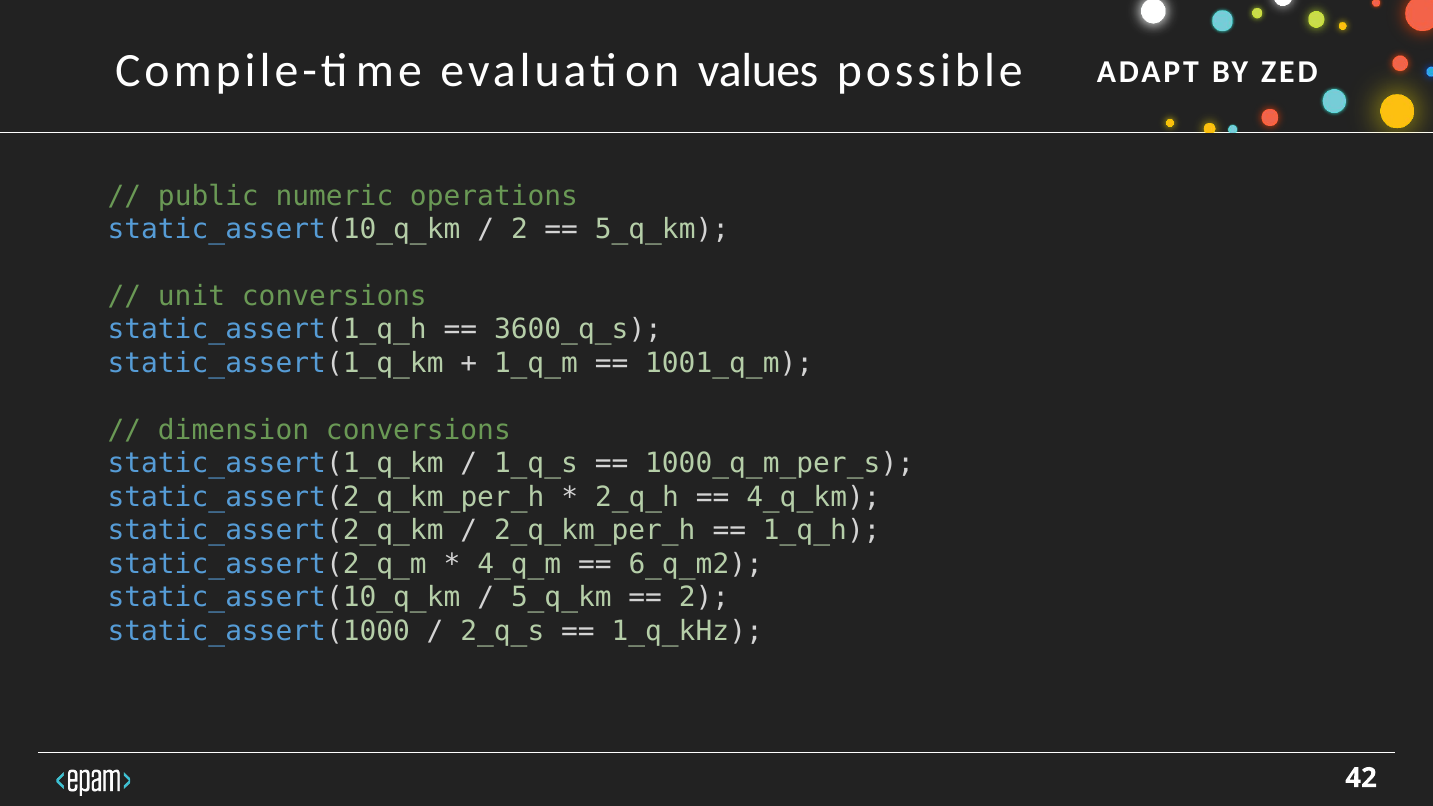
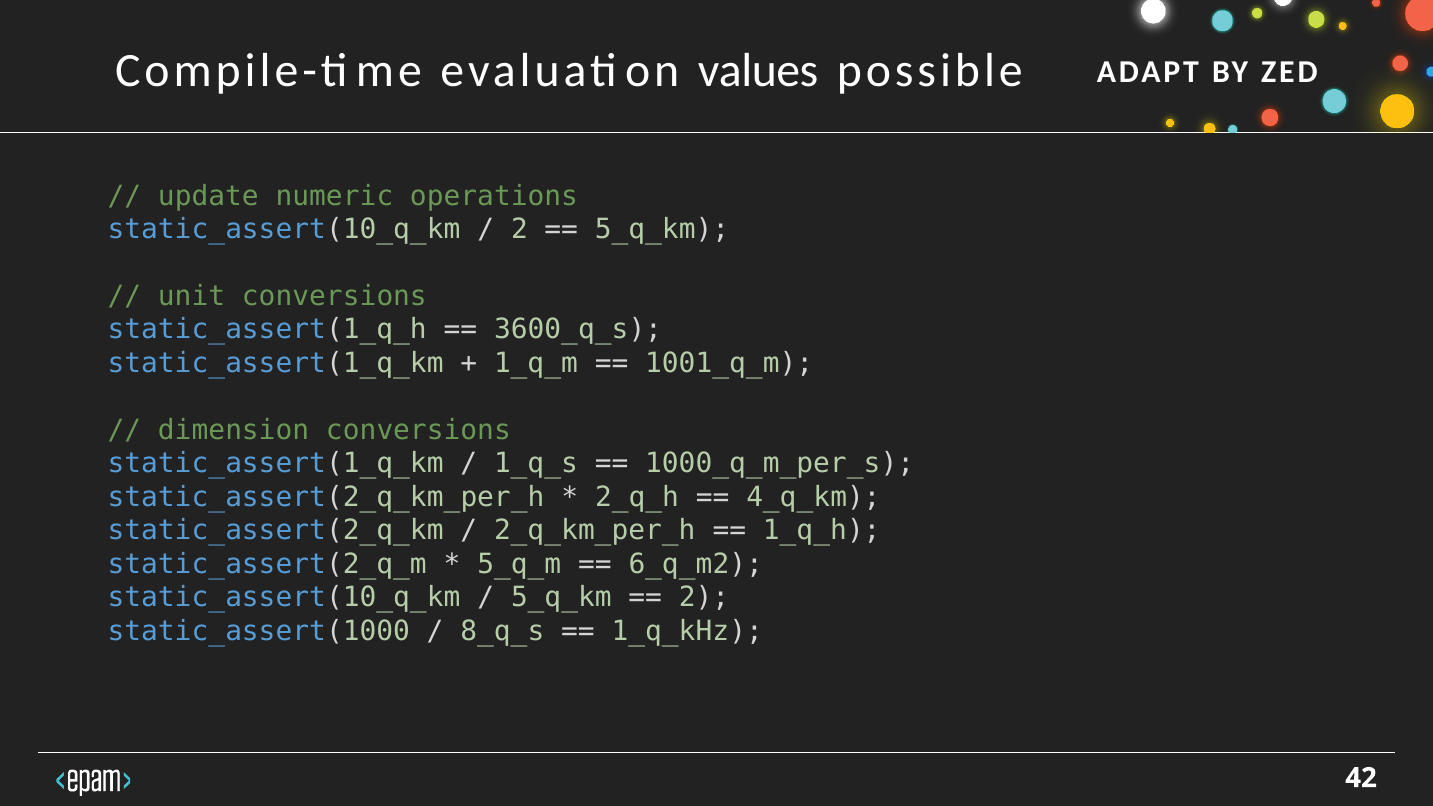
public: public -> update (208, 196)
4_q_m: 4_q_m -> 5_q_m (519, 564)
2_q_s: 2_q_s -> 8_q_s (502, 631)
